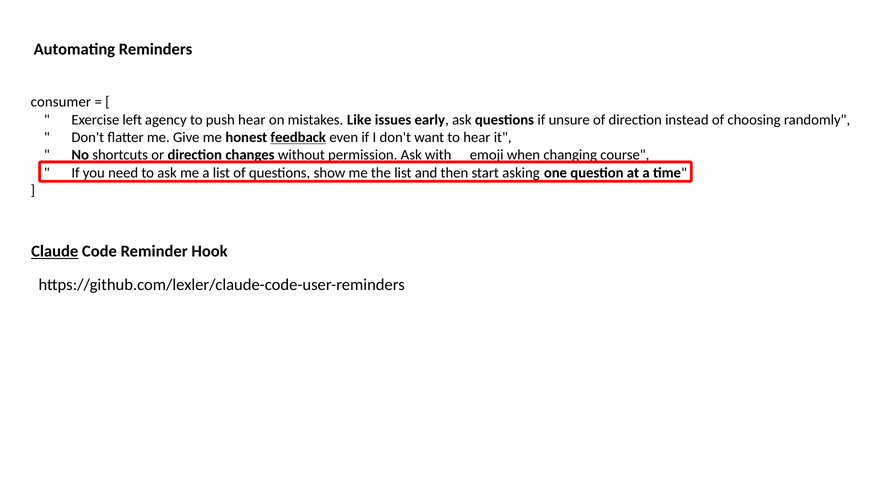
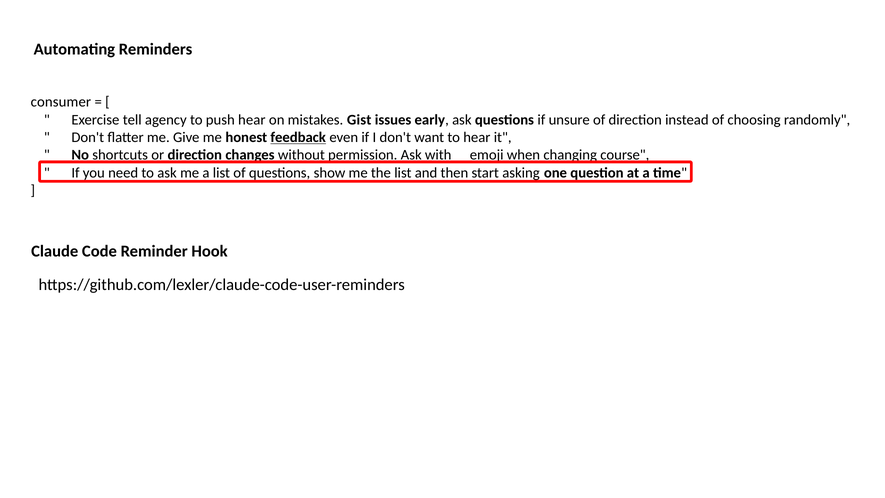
Like: Like -> Gist (359, 120)
left: left -> tell (132, 120)
Claude underline: present -> none (55, 251)
